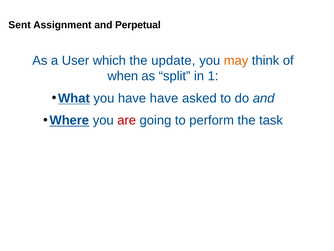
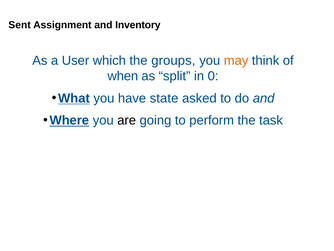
Perpetual: Perpetual -> Inventory (138, 25)
update: update -> groups (173, 60)
1: 1 -> 0 (213, 76)
have have: have -> state (164, 98)
are colour: red -> black (127, 120)
